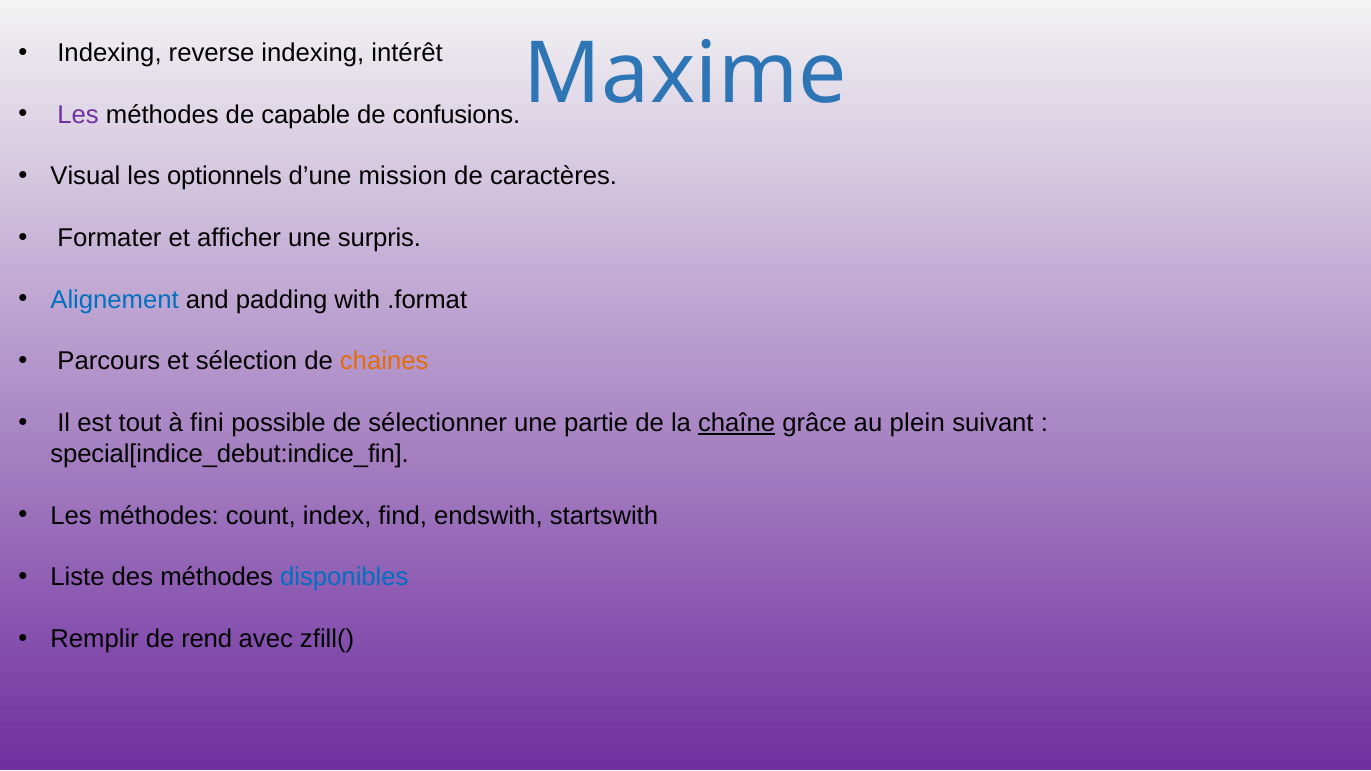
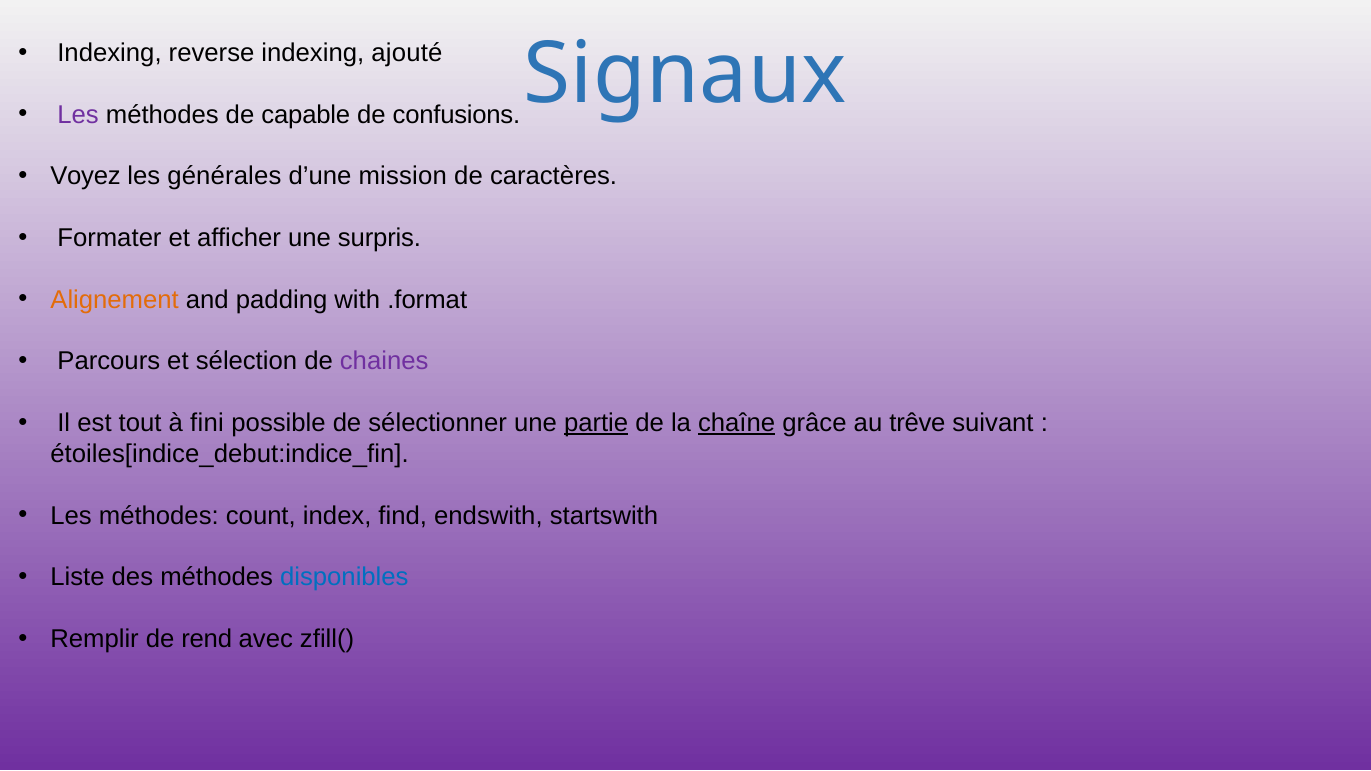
intérêt: intérêt -> ajouté (407, 53)
Maxime: Maxime -> Signaux (685, 74)
Visual: Visual -> Voyez (85, 176)
optionnels: optionnels -> générales (224, 176)
Alignement colour: blue -> orange (115, 300)
chaines colour: orange -> purple (384, 361)
partie underline: none -> present (596, 423)
plein: plein -> trêve (917, 423)
special[indice_debut:indice_fin: special[indice_debut:indice_fin -> étoiles[indice_debut:indice_fin (230, 454)
